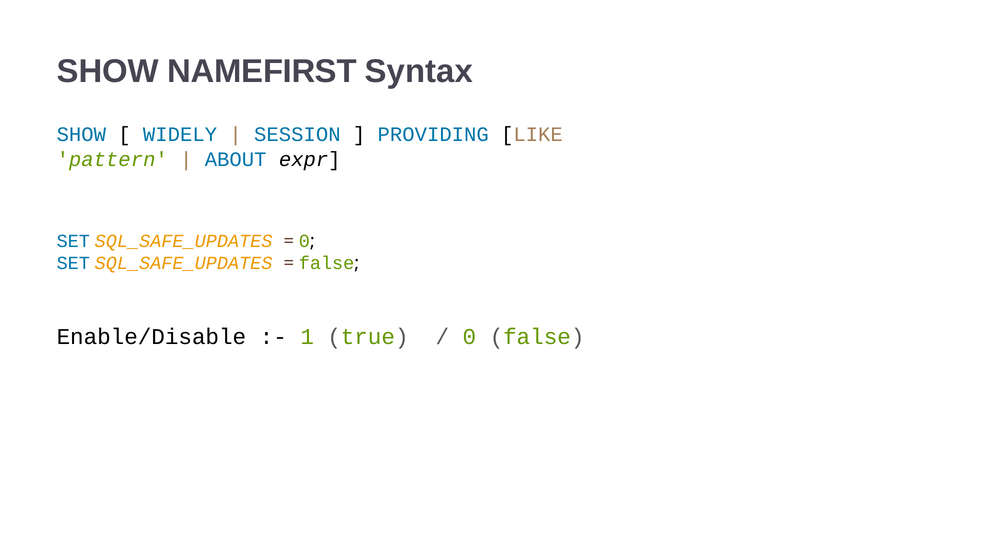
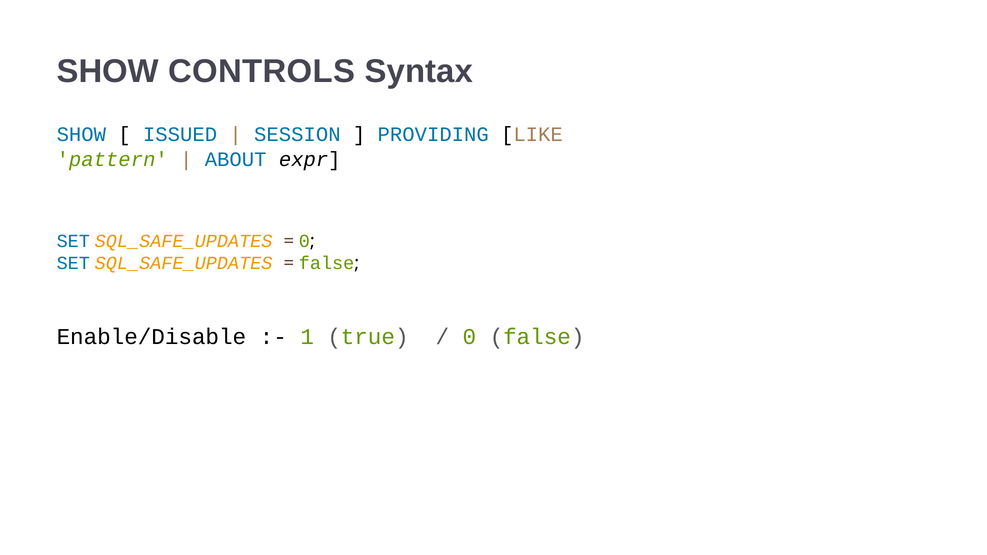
NAMEFIRST: NAMEFIRST -> CONTROLS (262, 71)
WIDELY: WIDELY -> ISSUED (180, 135)
